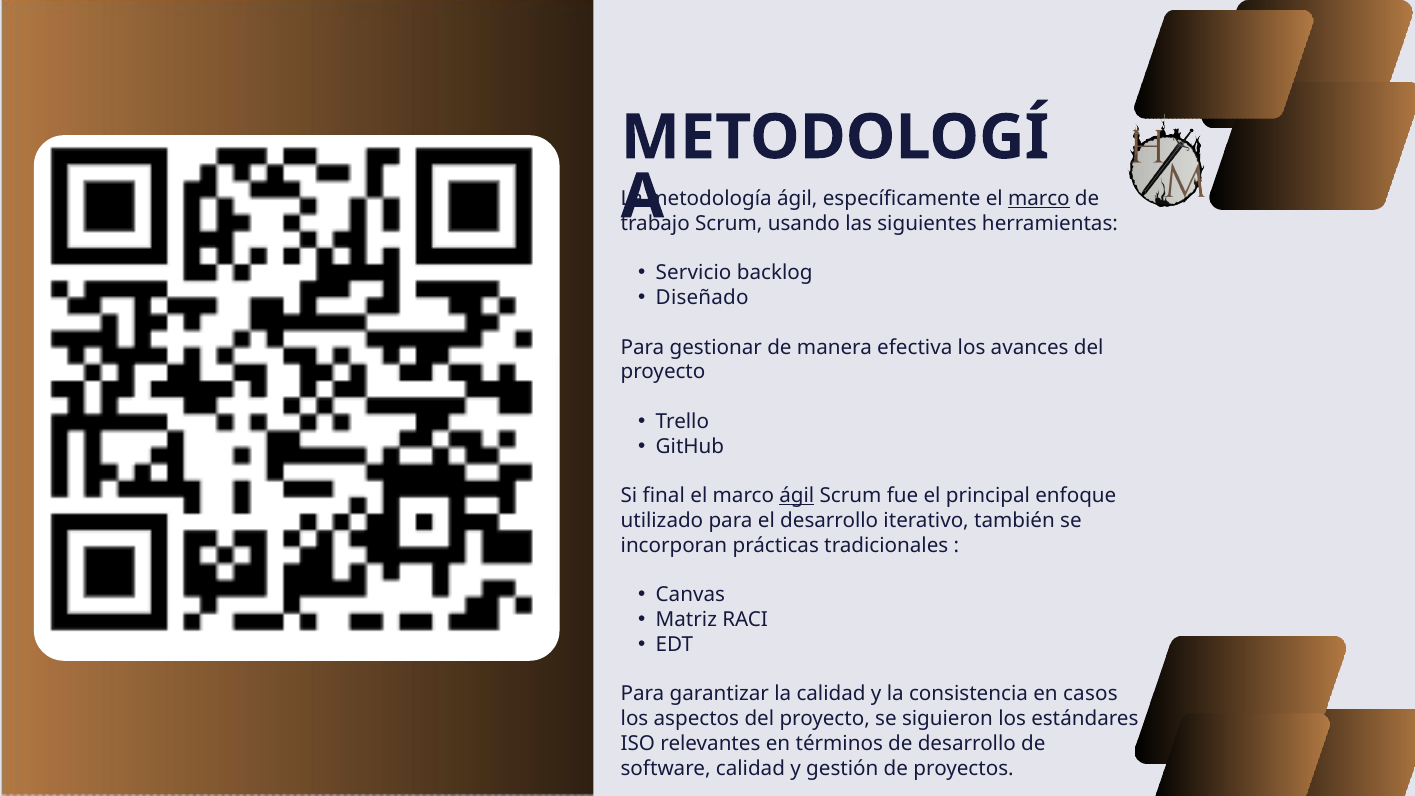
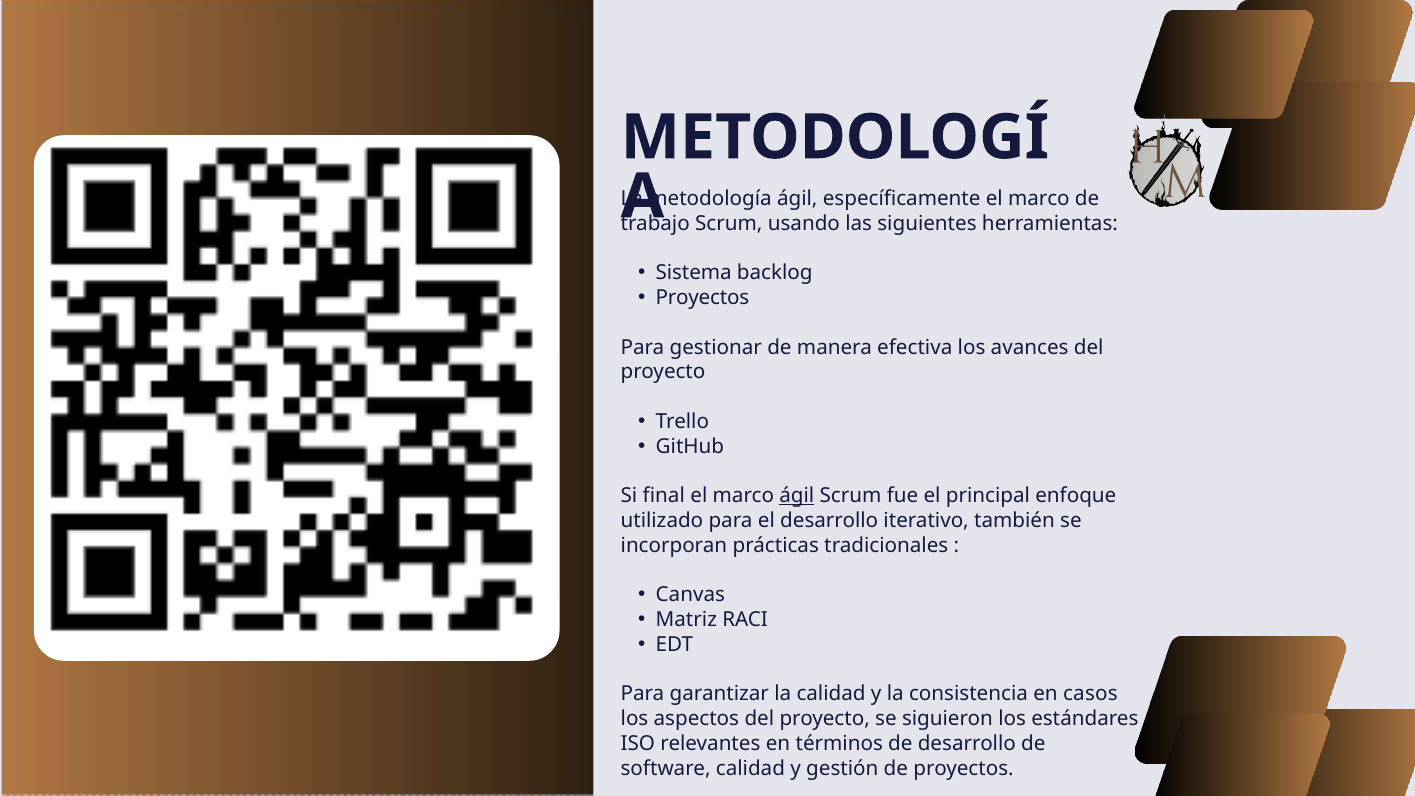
marco underline: present -> none (1039, 199)
Servicio: Servicio -> Sistema (694, 273)
Diseñado: Diseñado -> Proyectos (702, 298)
